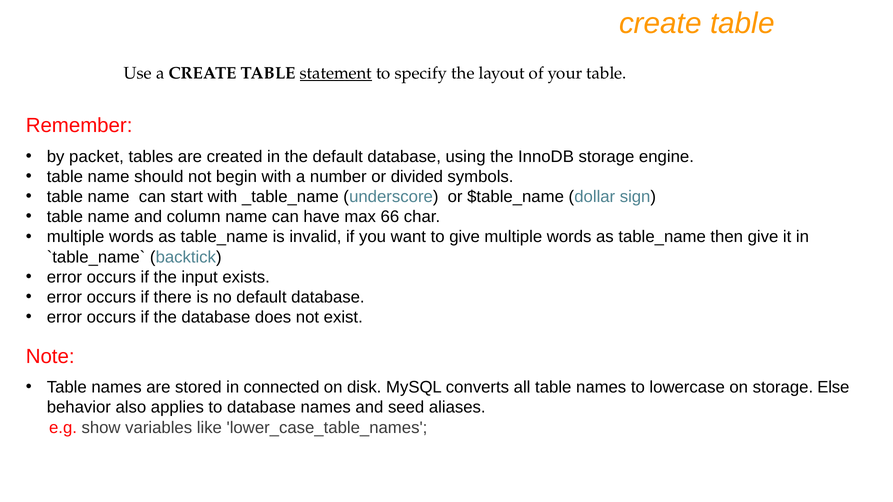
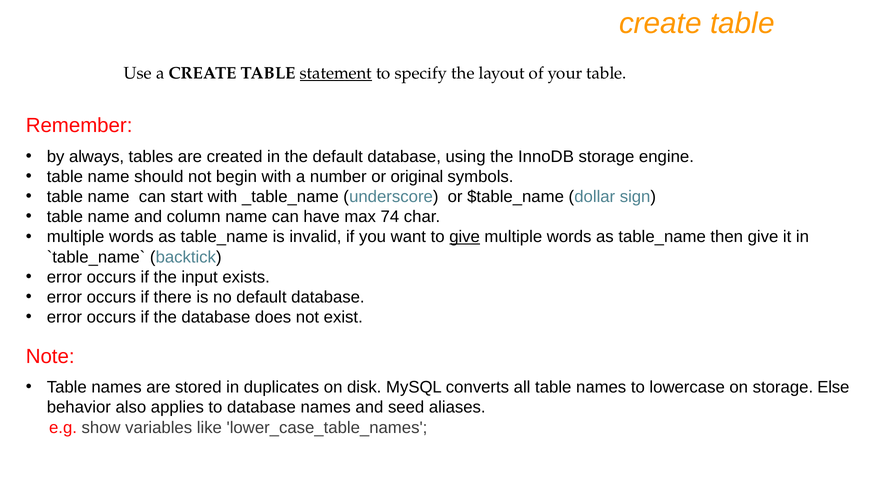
packet: packet -> always (97, 157)
divided: divided -> original (417, 177)
66: 66 -> 74 (390, 217)
give underline: none -> present (465, 237)
connected: connected -> duplicates (281, 388)
